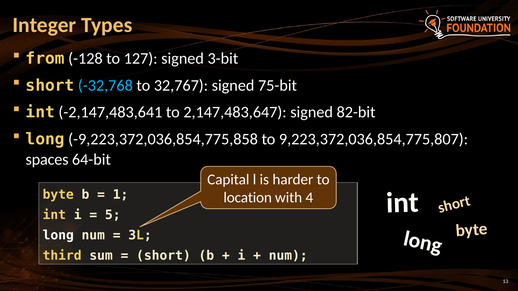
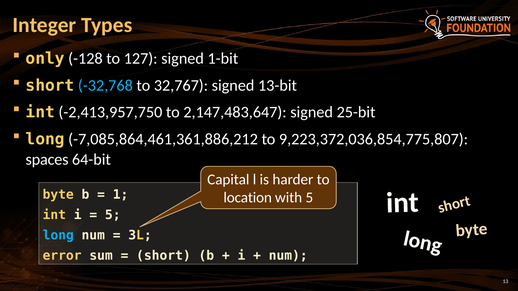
from: from -> only (45, 59)
3-bit: 3-bit -> 1-bit (223, 59)
75-bit: 75-bit -> 13-bit (277, 86)
-2,147,483,641: -2,147,483,641 -> -2,413,957,750 (110, 112)
82-bit: 82-bit -> 25-bit (356, 112)
-9,223,372,036,854,775,858: -9,223,372,036,854,775,858 -> -7,085,864,461,361,886,212 (163, 139)
with 4: 4 -> 5 (309, 198)
long colour: white -> light blue (58, 236)
third: third -> error (62, 256)
